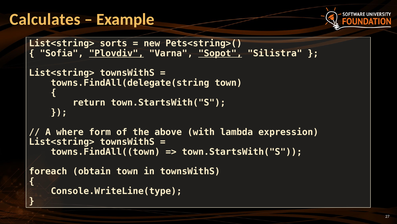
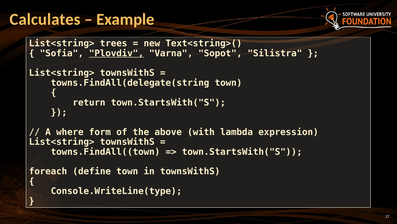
sorts: sorts -> trees (114, 43)
Pets<string>(: Pets<string>( -> Text<string>( (204, 43)
Sopot underline: present -> none (220, 53)
obtain: obtain -> define (92, 171)
